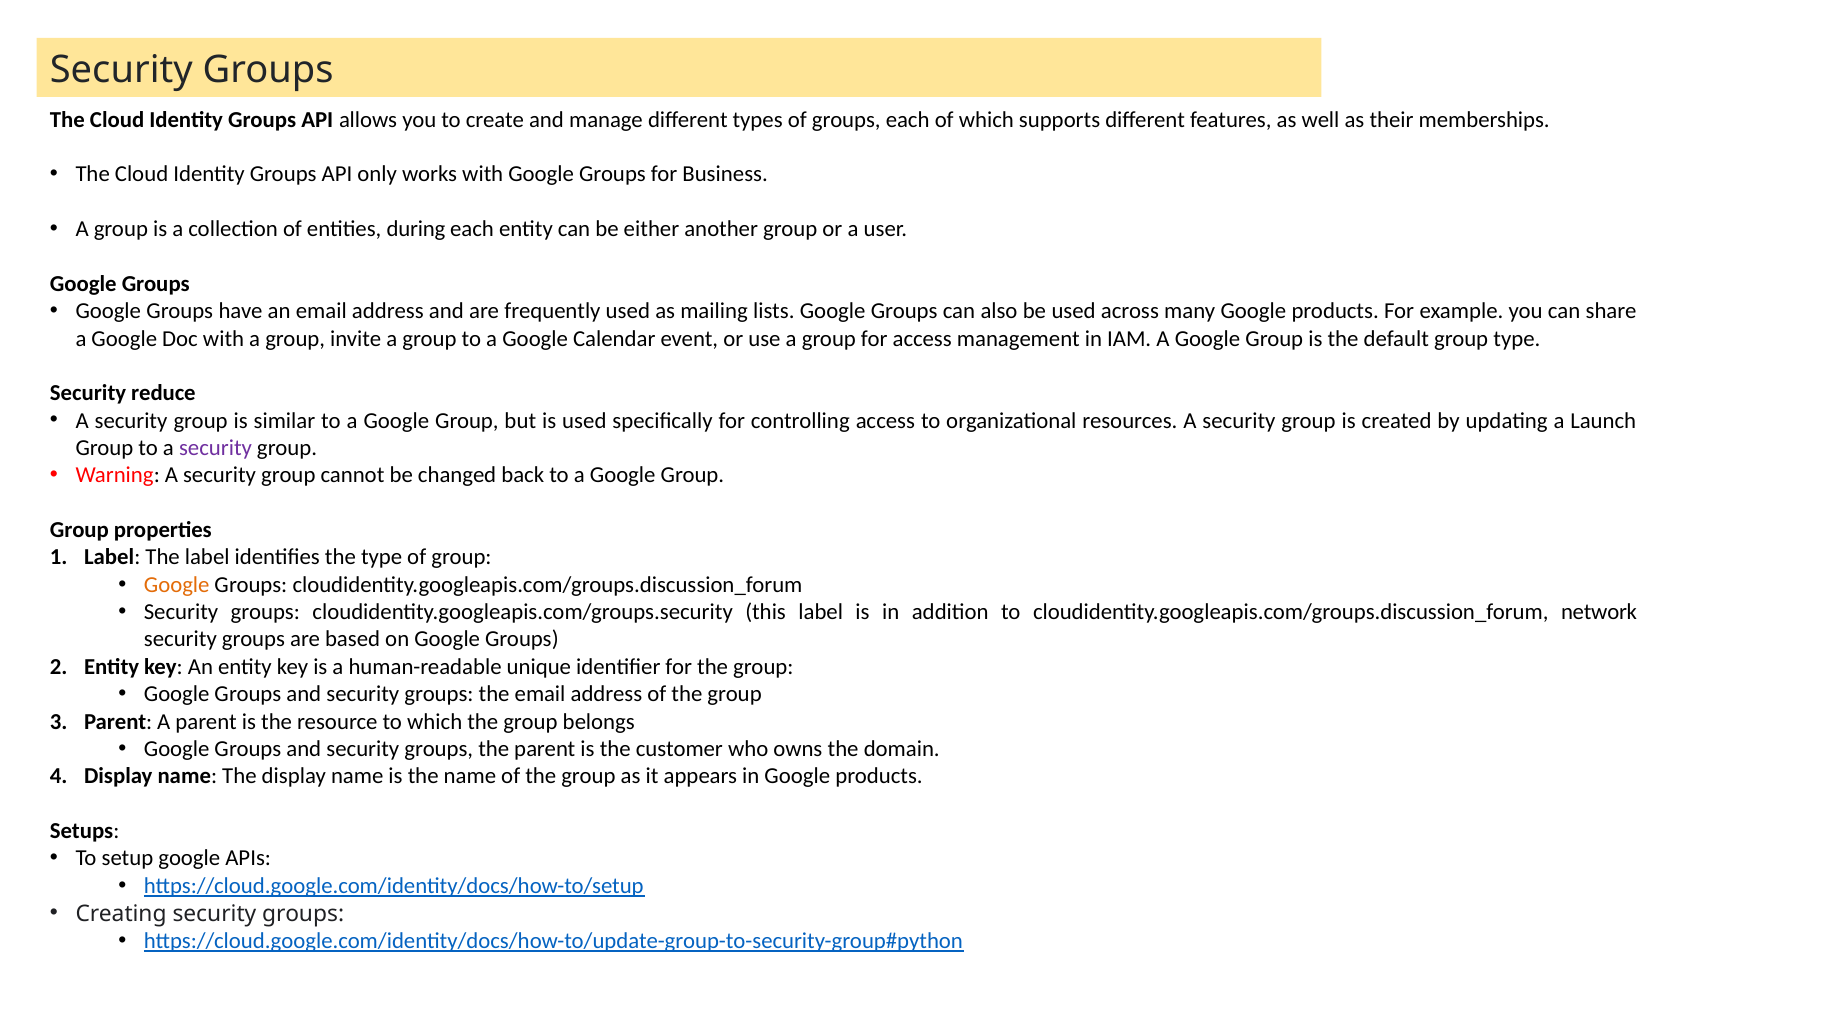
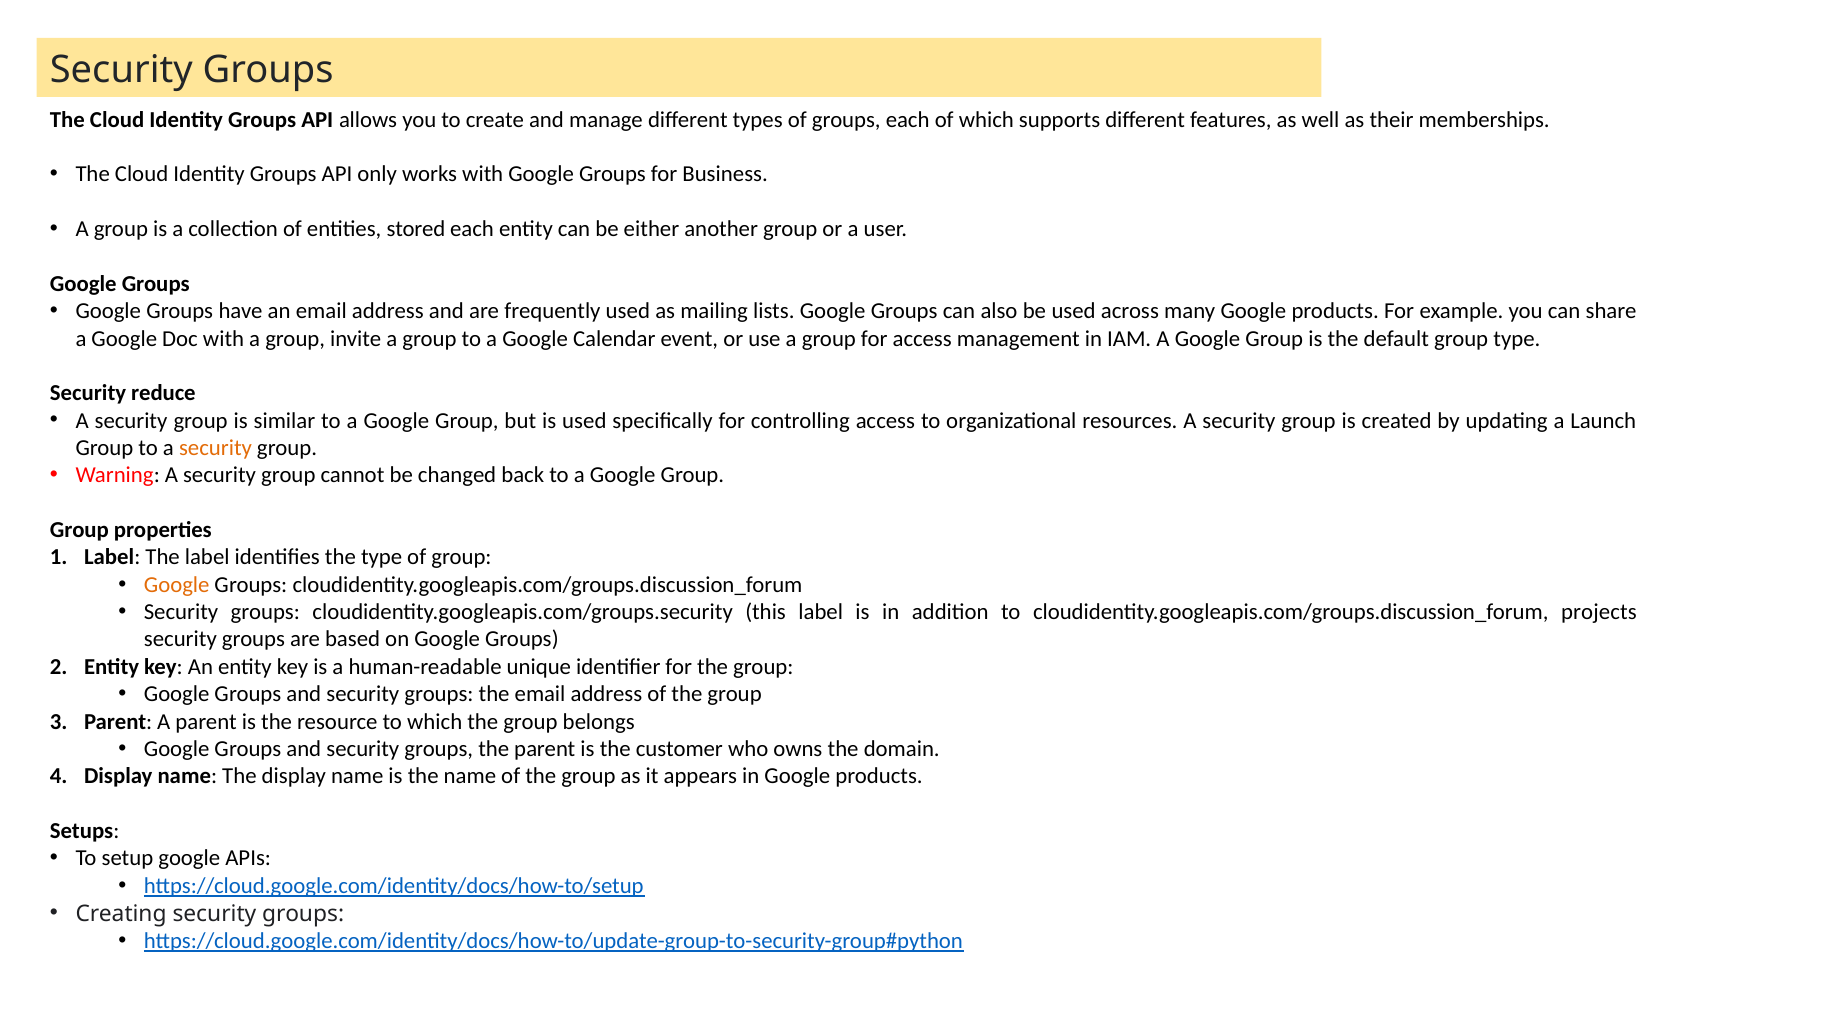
during: during -> stored (416, 229)
security colour: purple -> orange (216, 448)
network: network -> projects (1599, 612)
